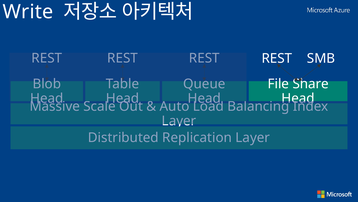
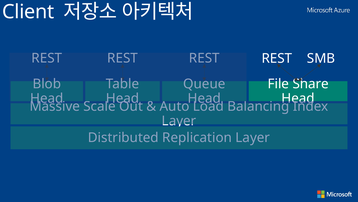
Write: Write -> Client (28, 12)
